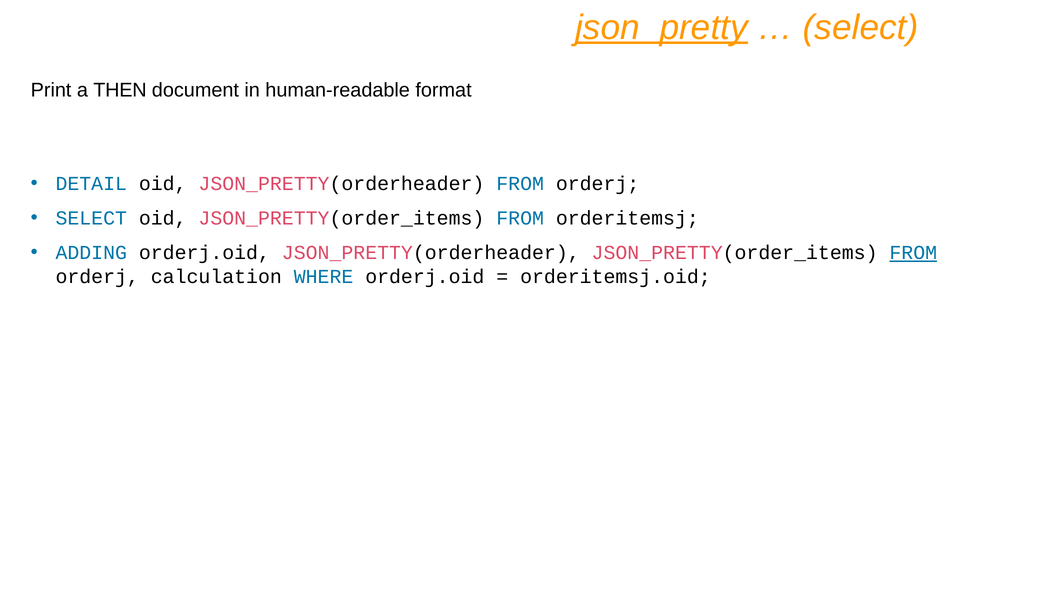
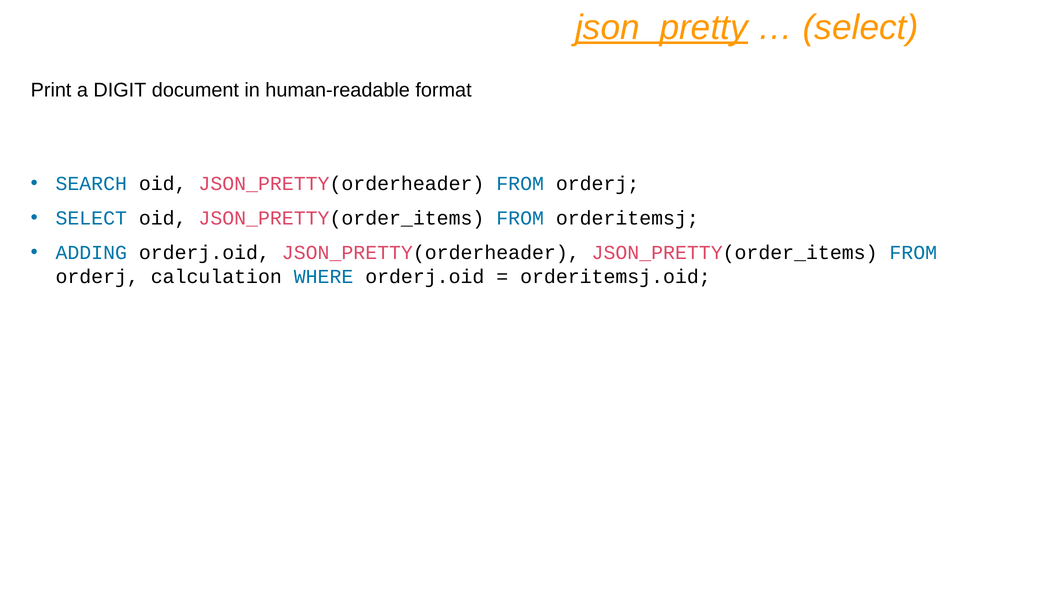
THEN: THEN -> DIGIT (120, 90)
DETAIL: DETAIL -> SEARCH (91, 184)
FROM underline: present -> none (913, 252)
